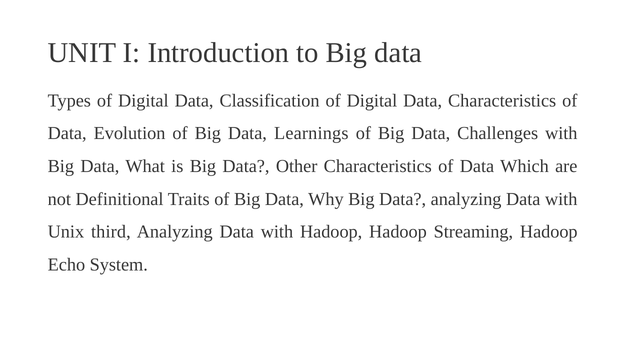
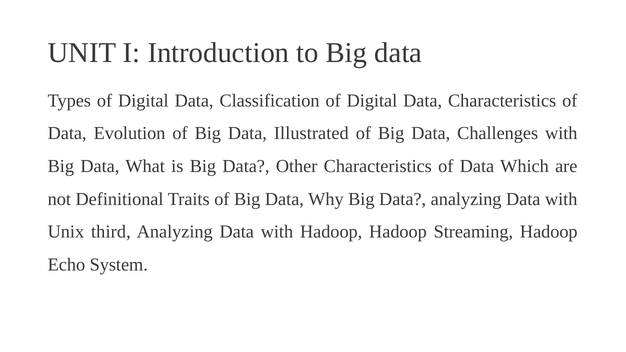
Learnings: Learnings -> Illustrated (311, 134)
